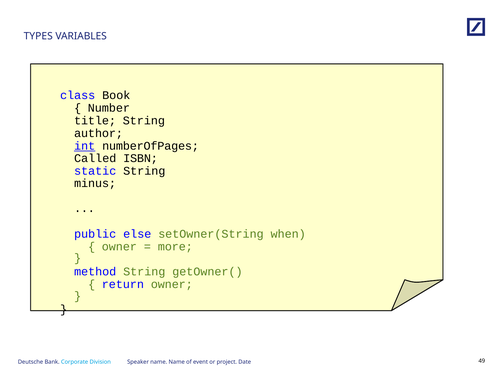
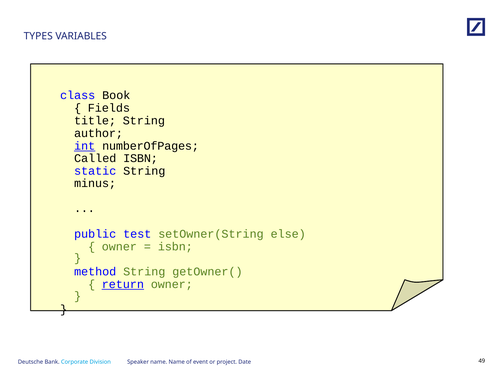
Number: Number -> Fields (109, 108)
else: else -> test (137, 234)
when: when -> else (288, 234)
more: more -> isbn (175, 247)
return underline: none -> present (123, 284)
